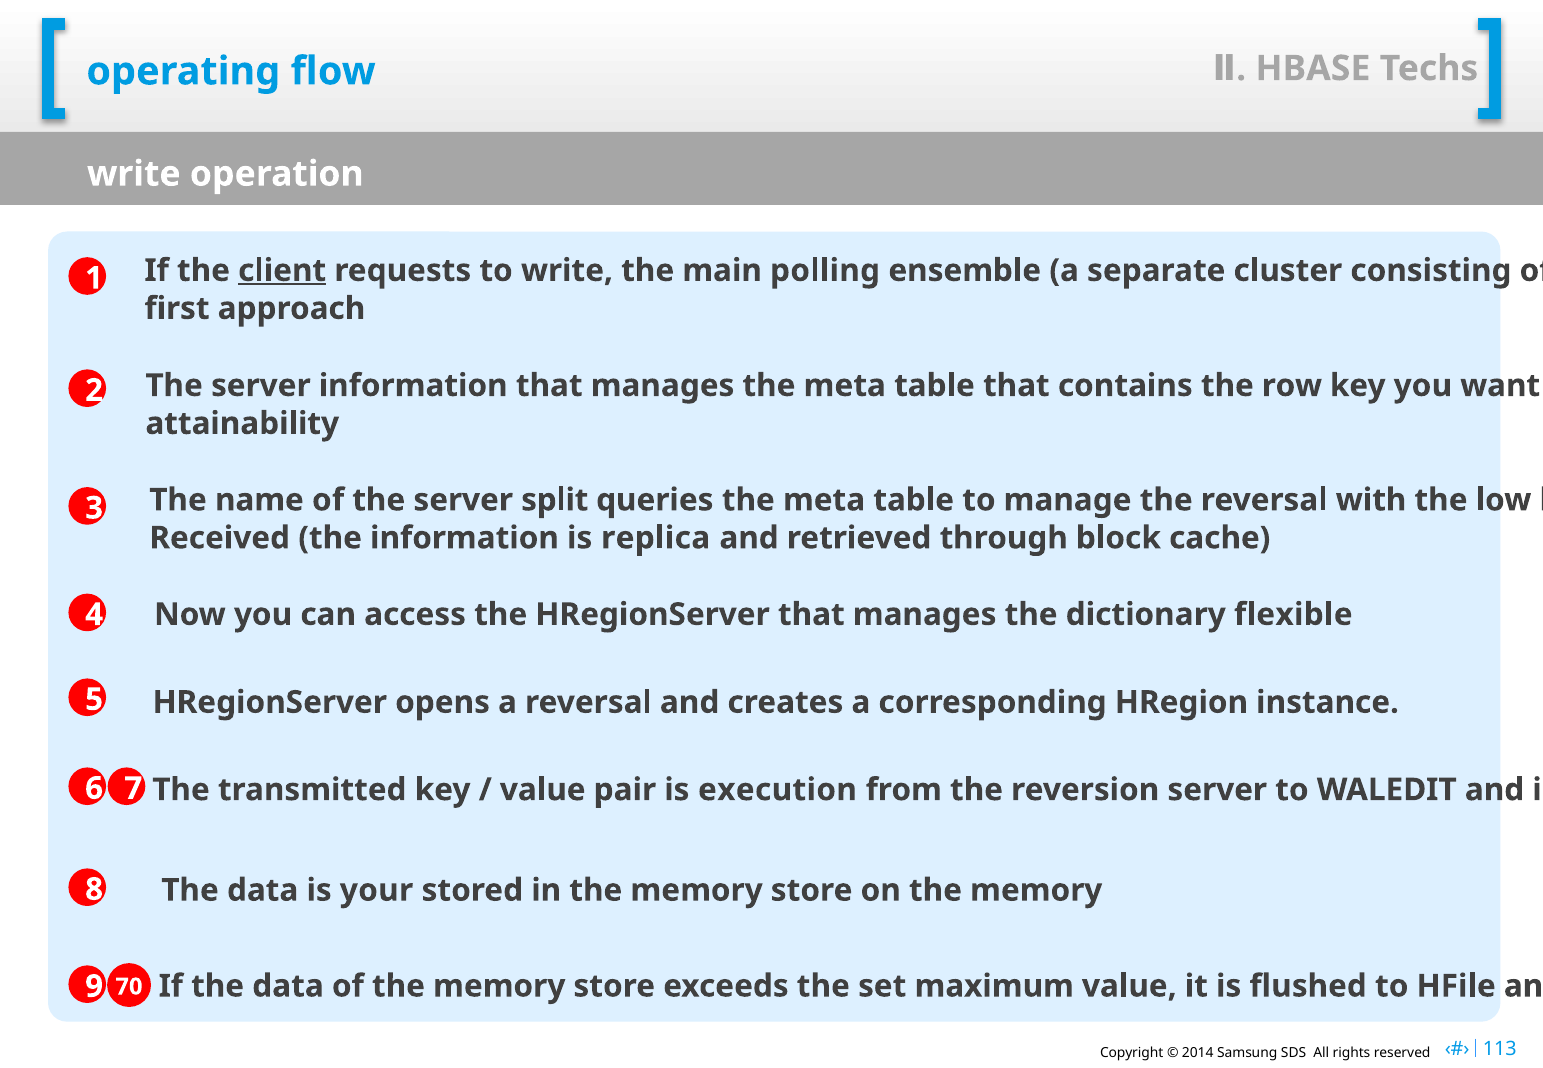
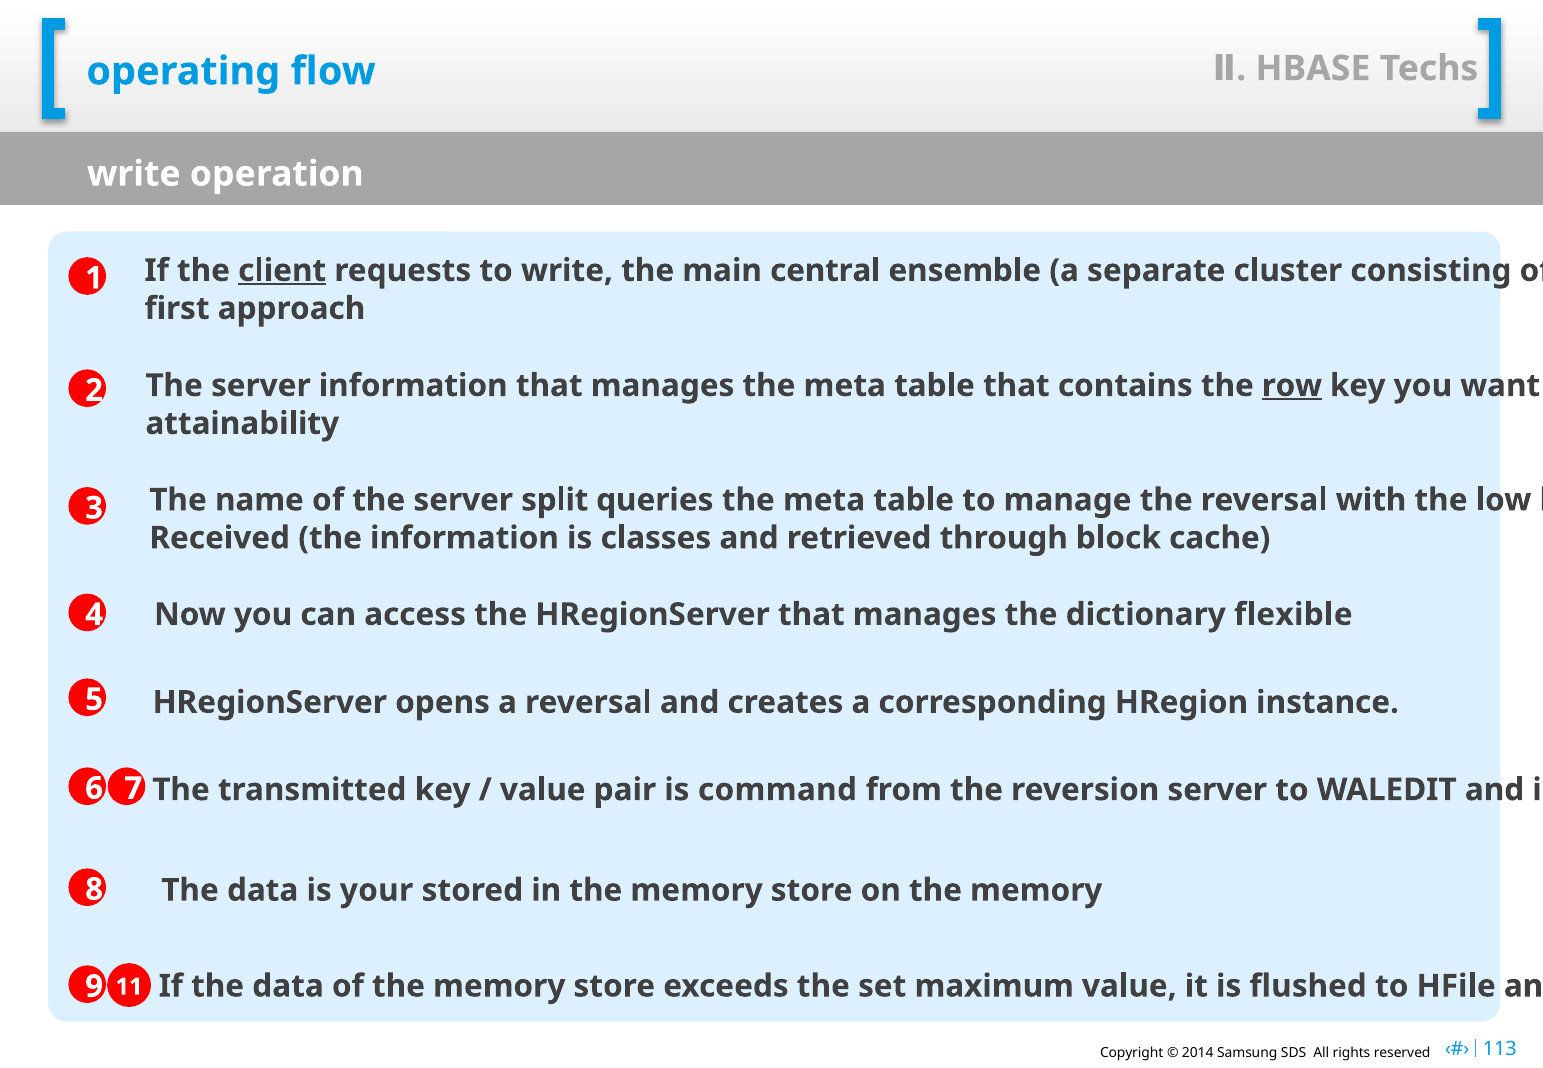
polling: polling -> central (825, 271)
row underline: none -> present (1292, 386)
replica: replica -> classes (656, 538)
execution: execution -> command (777, 790)
70: 70 -> 11 (129, 987)
